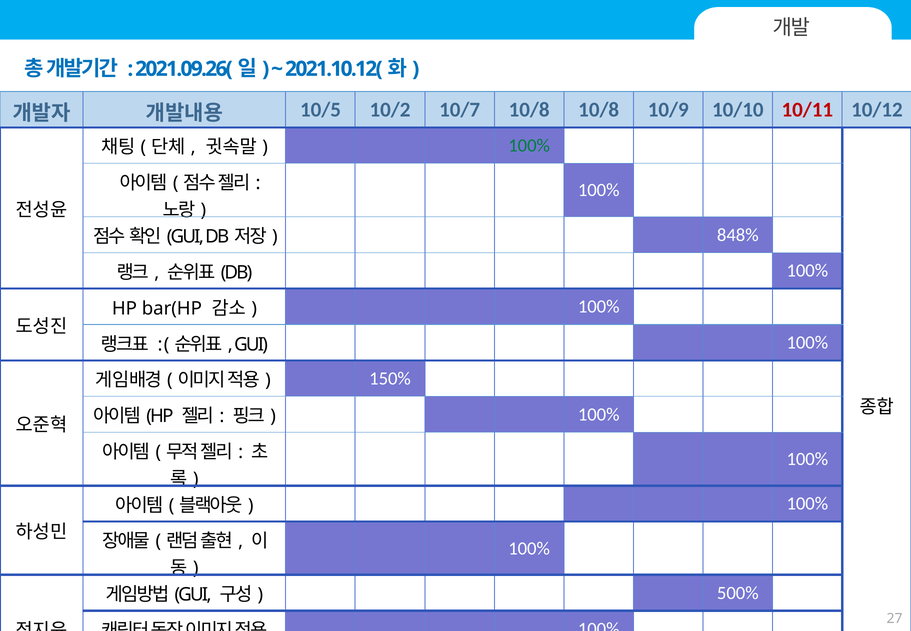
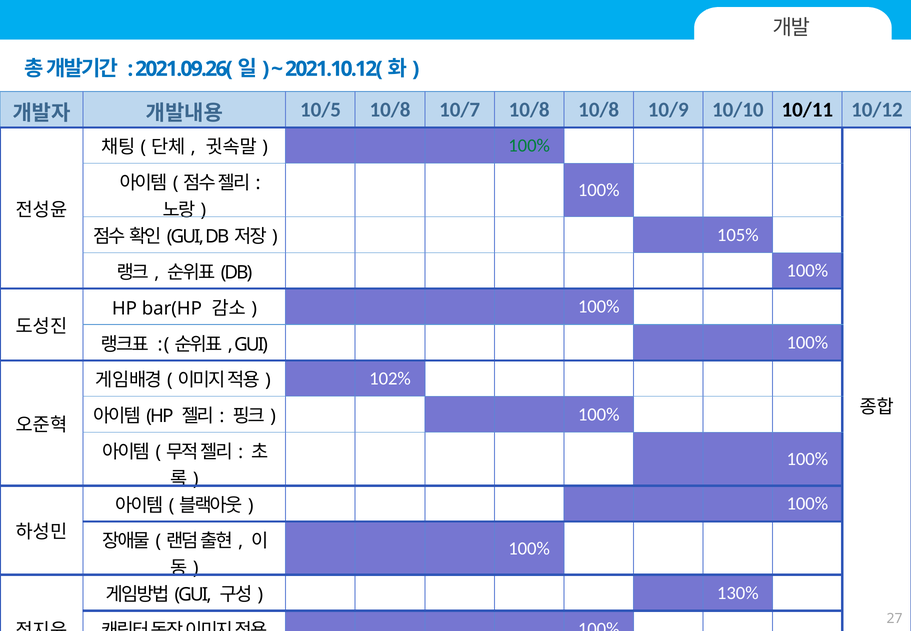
10/5 10/2: 10/2 -> 10/8 (390, 110)
10/11 colour: red -> black (807, 110)
848%: 848% -> 105% (738, 235)
150%: 150% -> 102% (390, 378)
500%: 500% -> 130% (738, 593)
